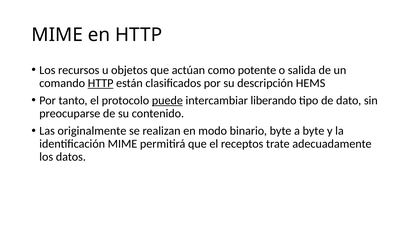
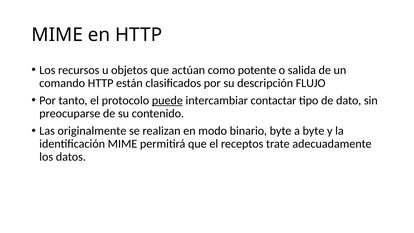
HTTP underline: present -> none (101, 83)
HEMS: HEMS -> FLUJO (311, 83)
liberando: liberando -> contactar (274, 100)
